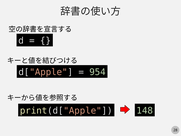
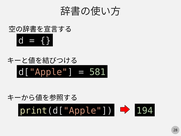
954: 954 -> 581 (98, 72)
148: 148 -> 194 (145, 110)
